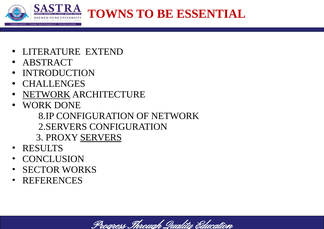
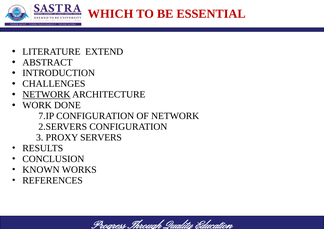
TOWNS: TOWNS -> WHICH (110, 14)
8.IP: 8.IP -> 7.IP (46, 116)
SERVERS underline: present -> none (101, 138)
SECTOR: SECTOR -> KNOWN (41, 170)
